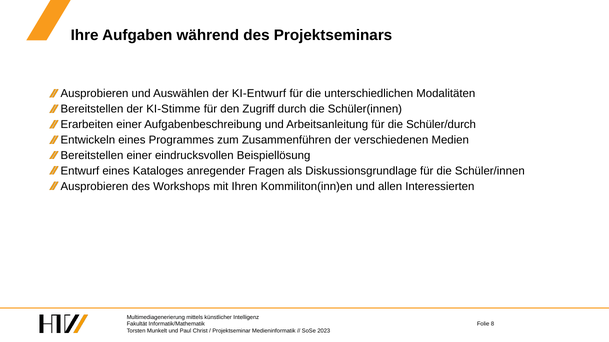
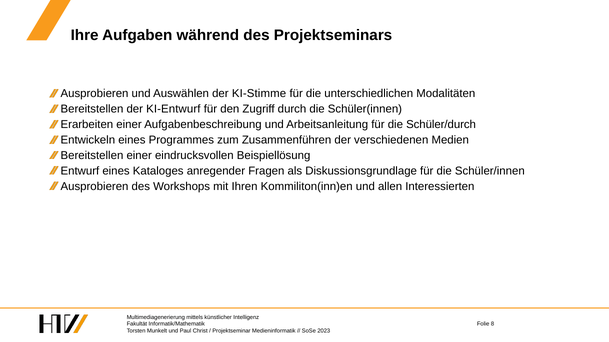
KI-Entwurf: KI-Entwurf -> KI-Stimme (259, 94)
KI-Stimme: KI-Stimme -> KI-Entwurf (173, 109)
